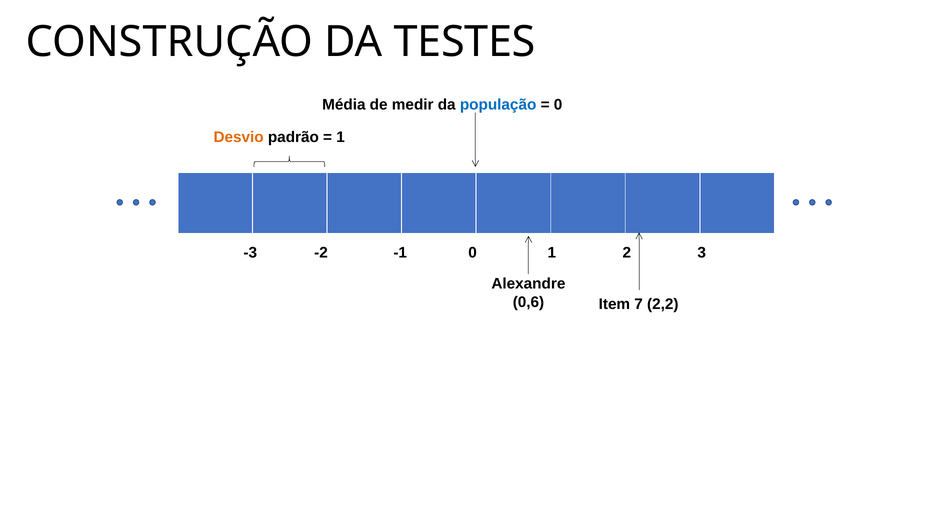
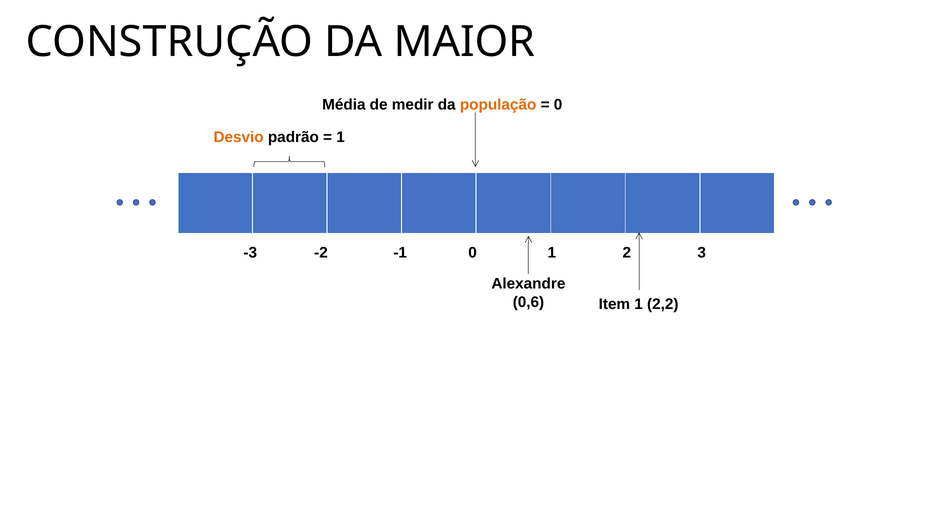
TESTES: TESTES -> MAIOR (465, 42)
população colour: blue -> orange (498, 105)
Item 7: 7 -> 1 (639, 304)
